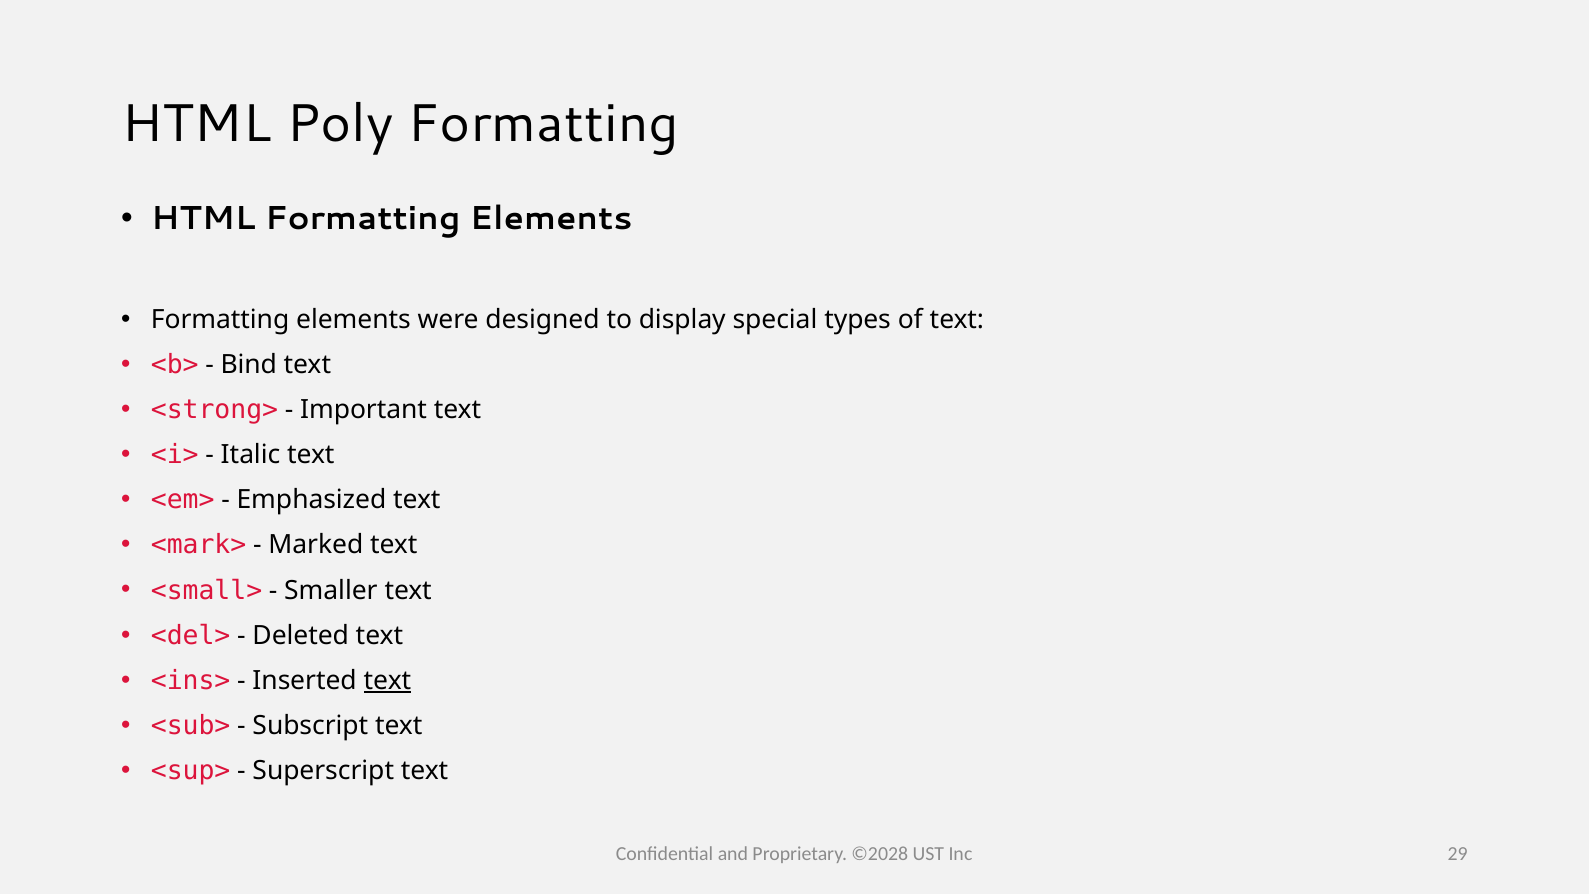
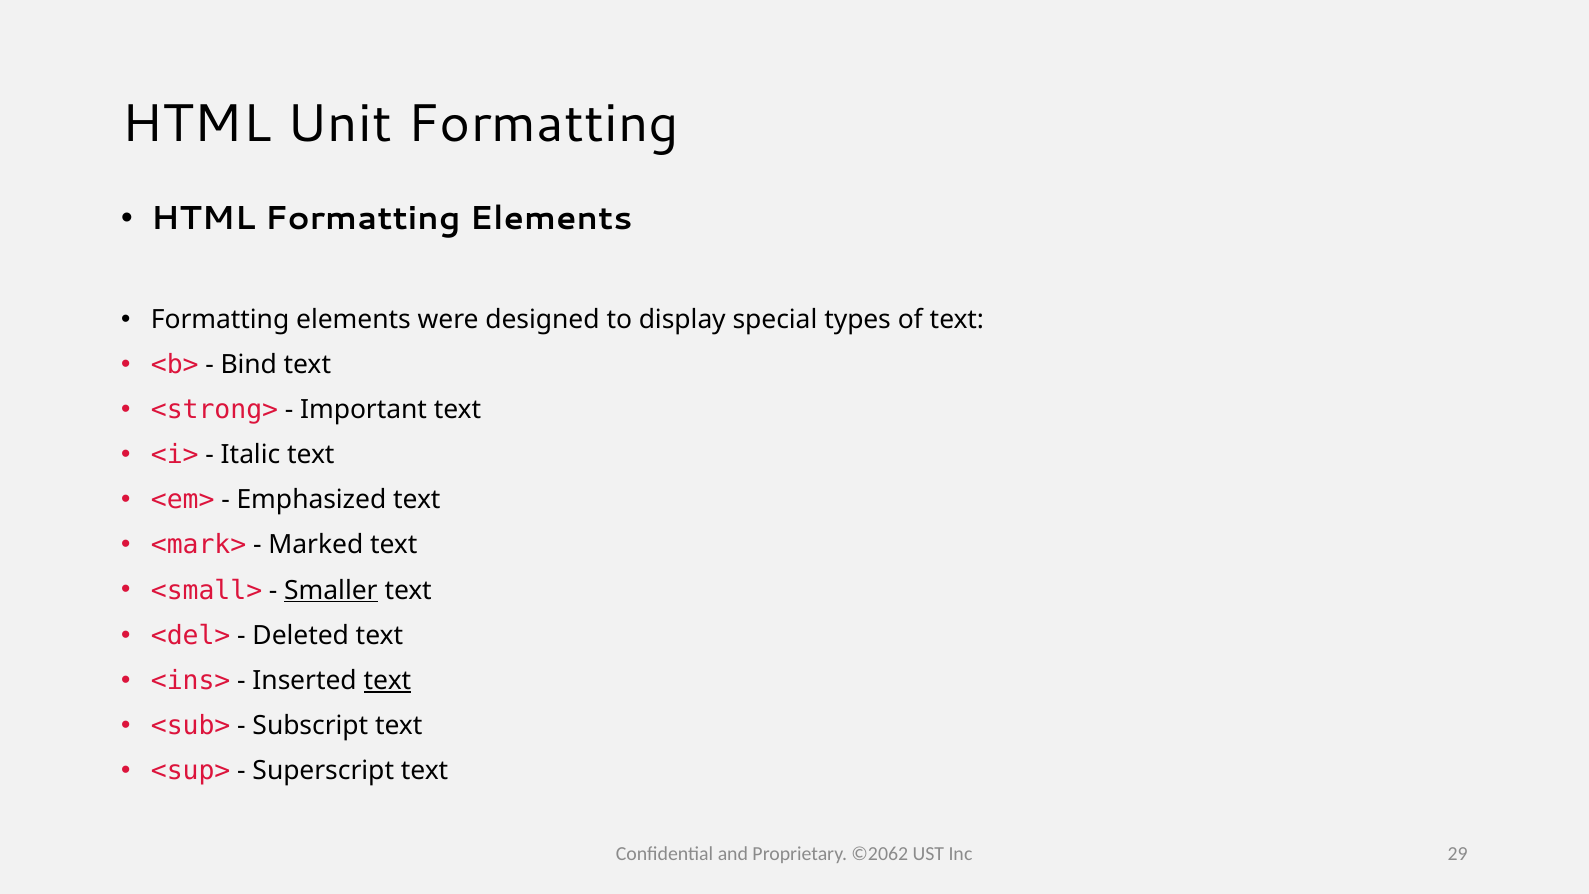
Poly: Poly -> Unit (339, 124)
Smaller underline: none -> present (331, 590)
©2028: ©2028 -> ©2062 (880, 853)
